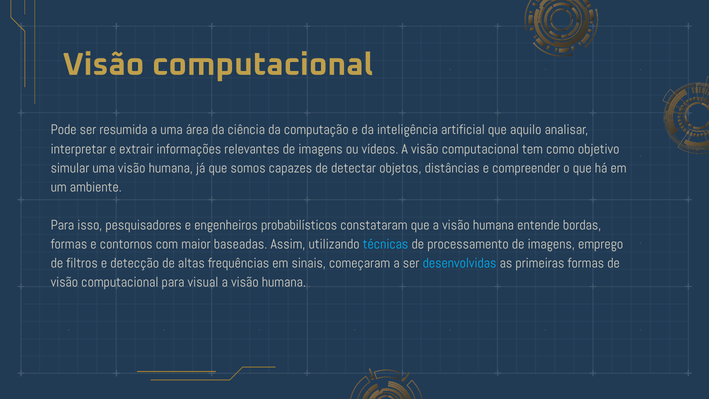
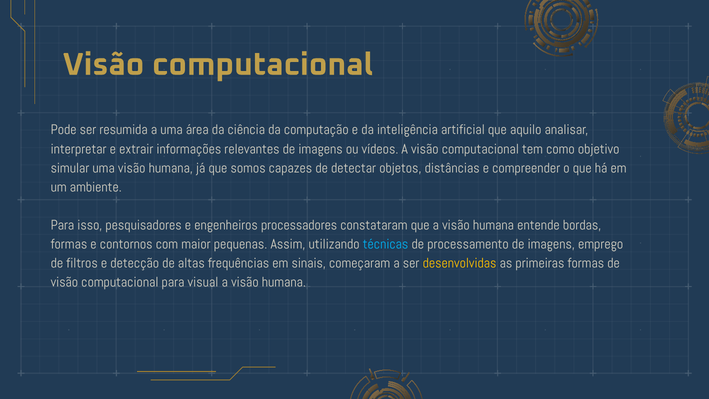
probabilísticos: probabilísticos -> processadores (299, 225)
baseadas: baseadas -> pequenas (241, 244)
desenvolvidas colour: light blue -> yellow (460, 263)
